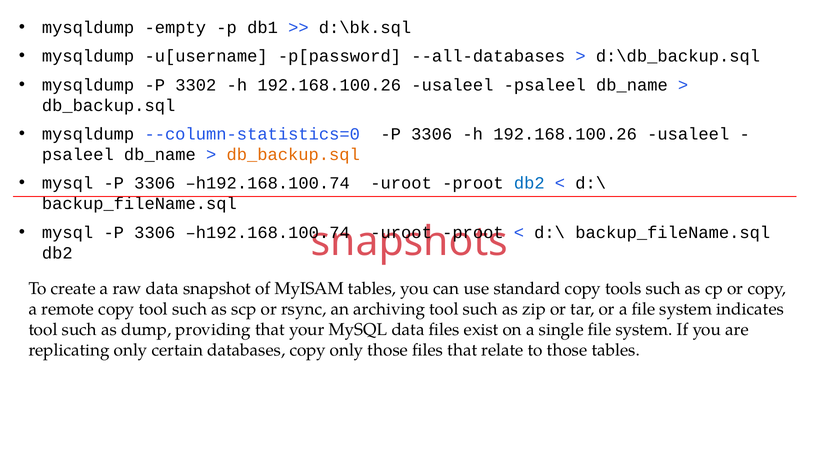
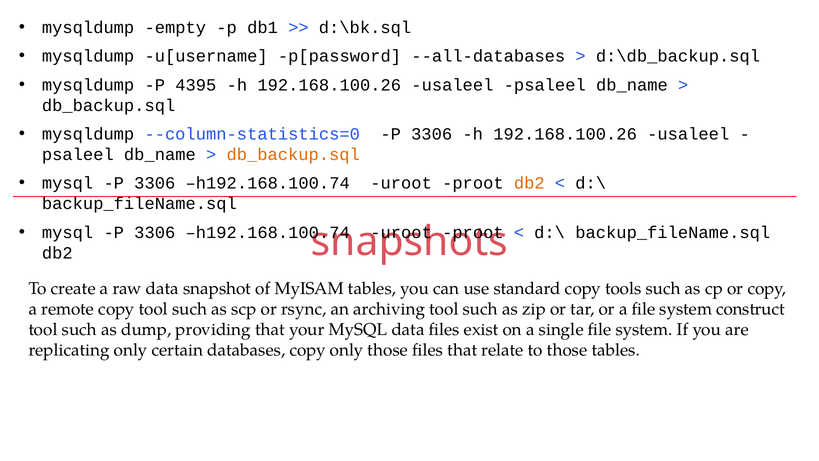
3302: 3302 -> 4395 (196, 85)
db2 colour: blue -> orange (529, 183)
indicates: indicates -> construct (750, 309)
